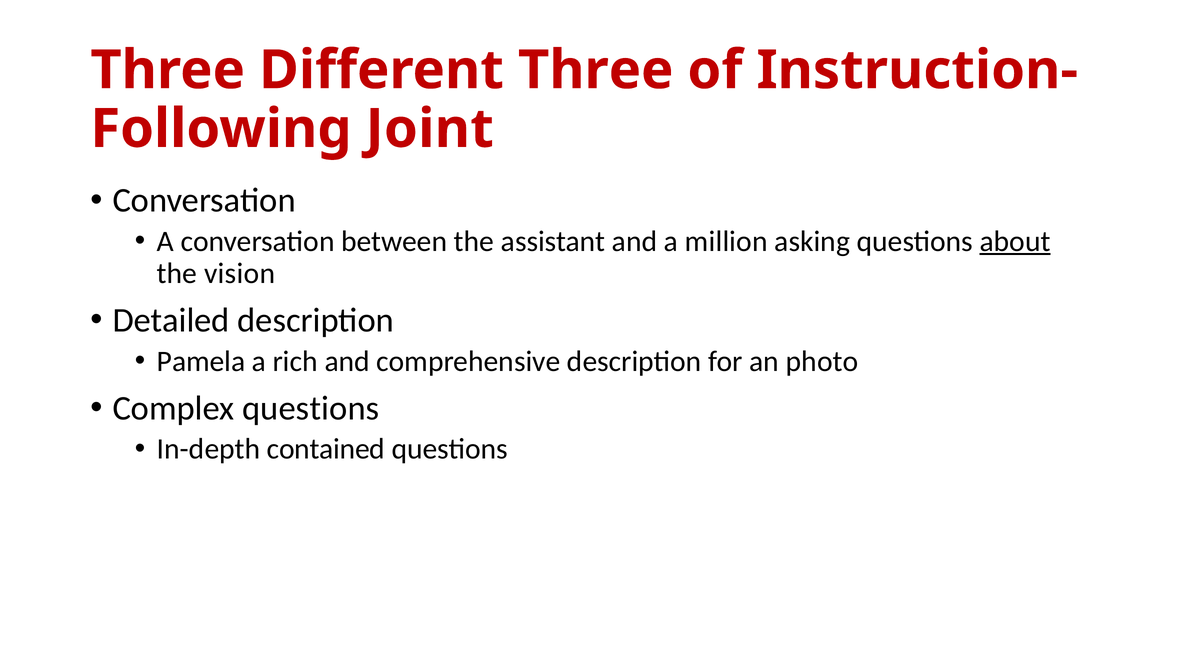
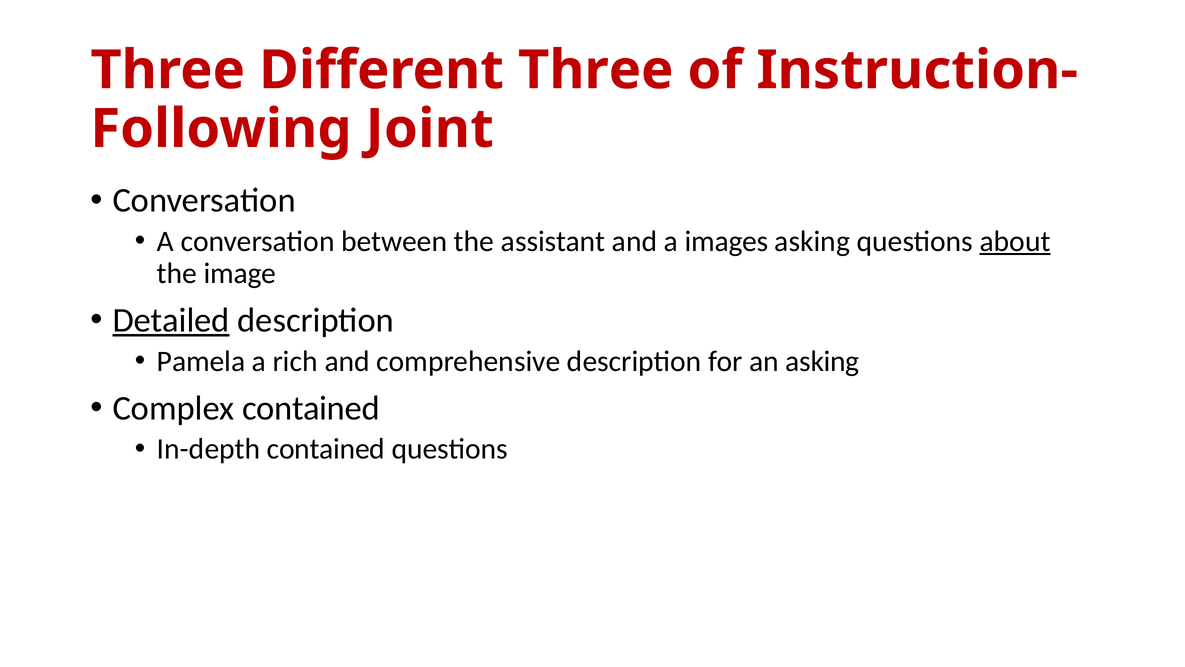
million: million -> images (726, 241)
vision: vision -> image (240, 273)
Detailed underline: none -> present (171, 320)
an photo: photo -> asking (822, 361)
Complex questions: questions -> contained (311, 408)
